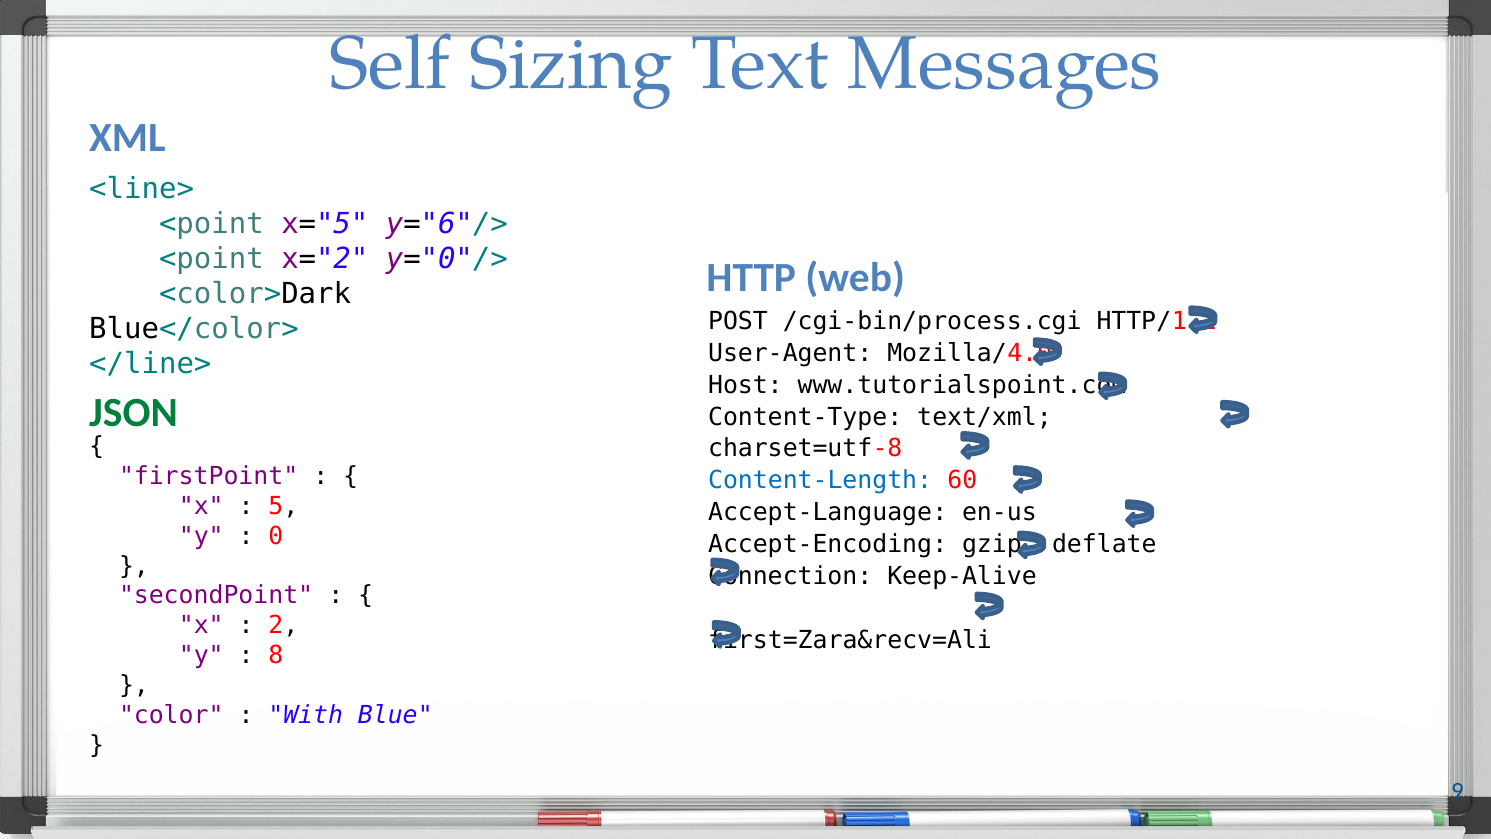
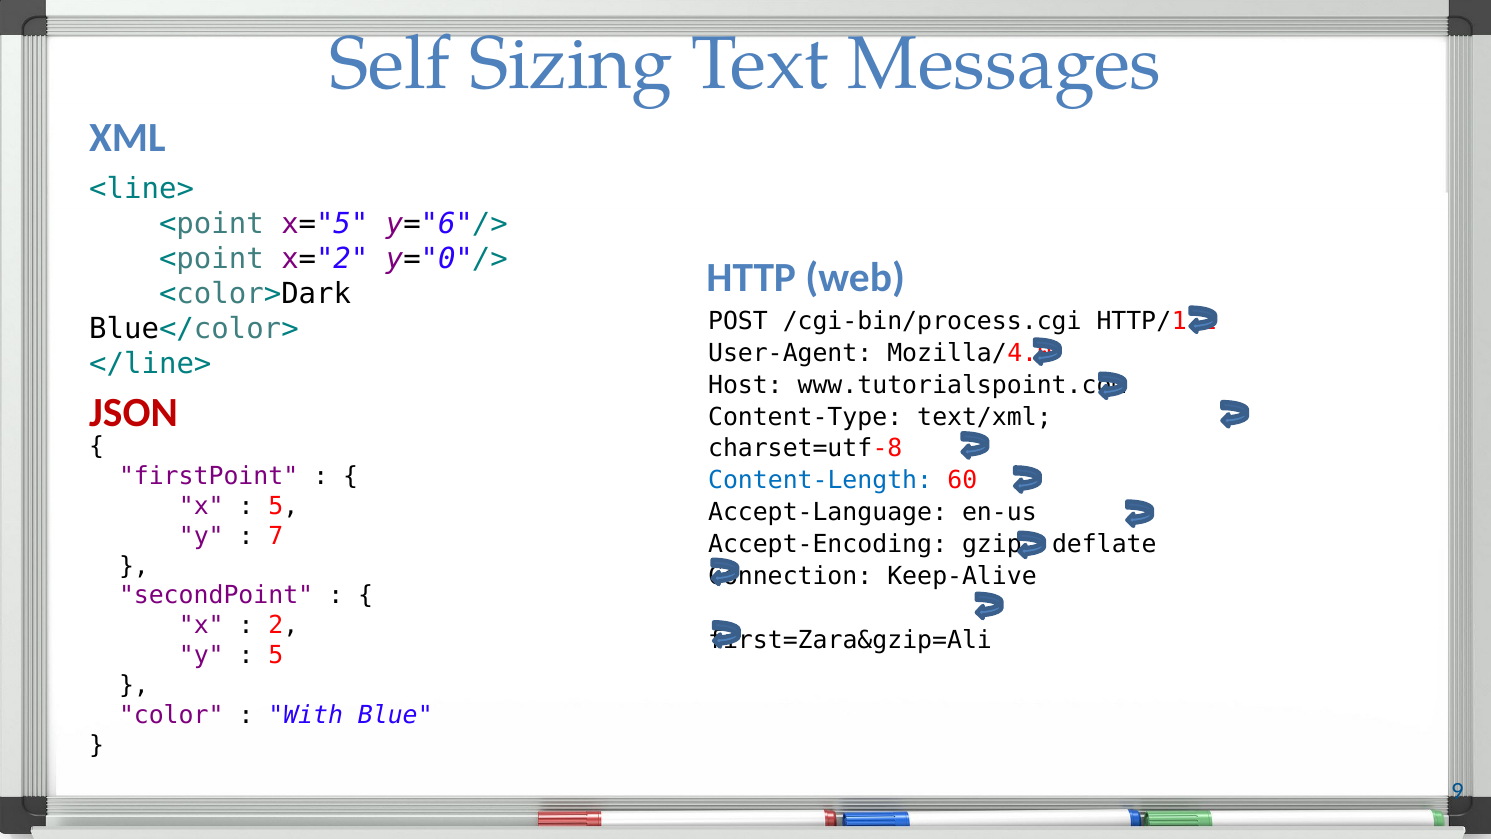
JSON colour: green -> red (134, 412)
0: 0 -> 7 (276, 536)
first=Zara&recv=Ali: first=Zara&recv=Ali -> first=Zara&gzip=Ali (850, 640)
8: 8 -> 5 (276, 655)
